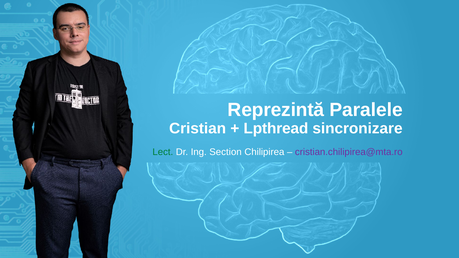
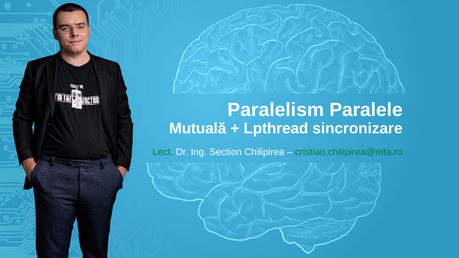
Reprezintă: Reprezintă -> Paralelism (276, 110)
Cristian: Cristian -> Mutuală (198, 129)
cristian.chilipirea@mta.ro colour: purple -> green (349, 152)
